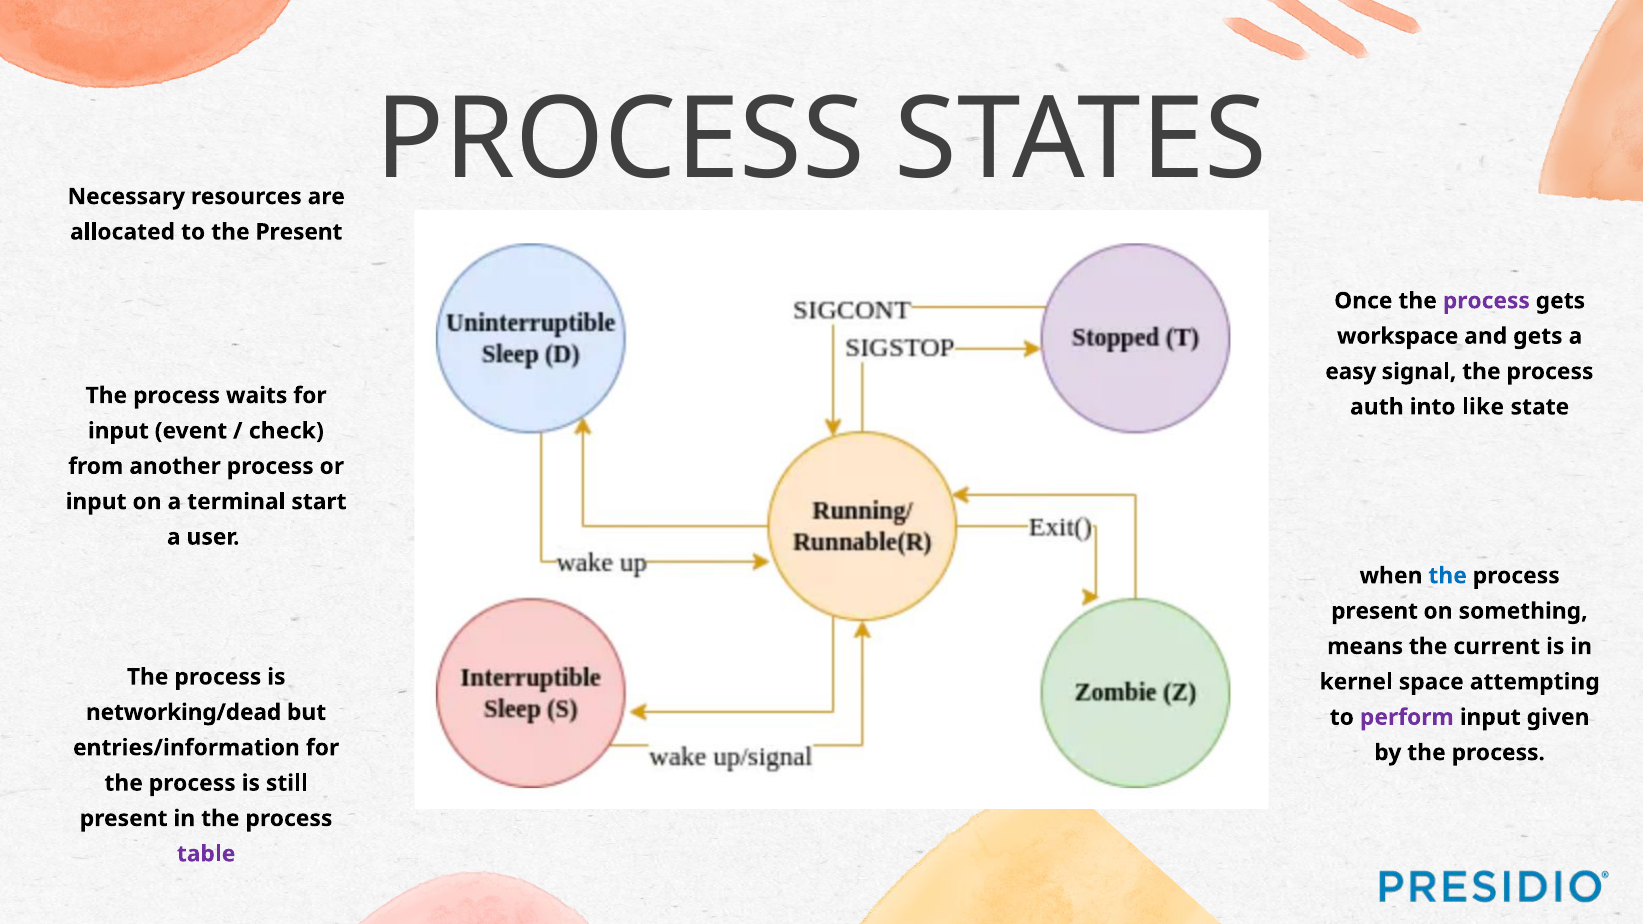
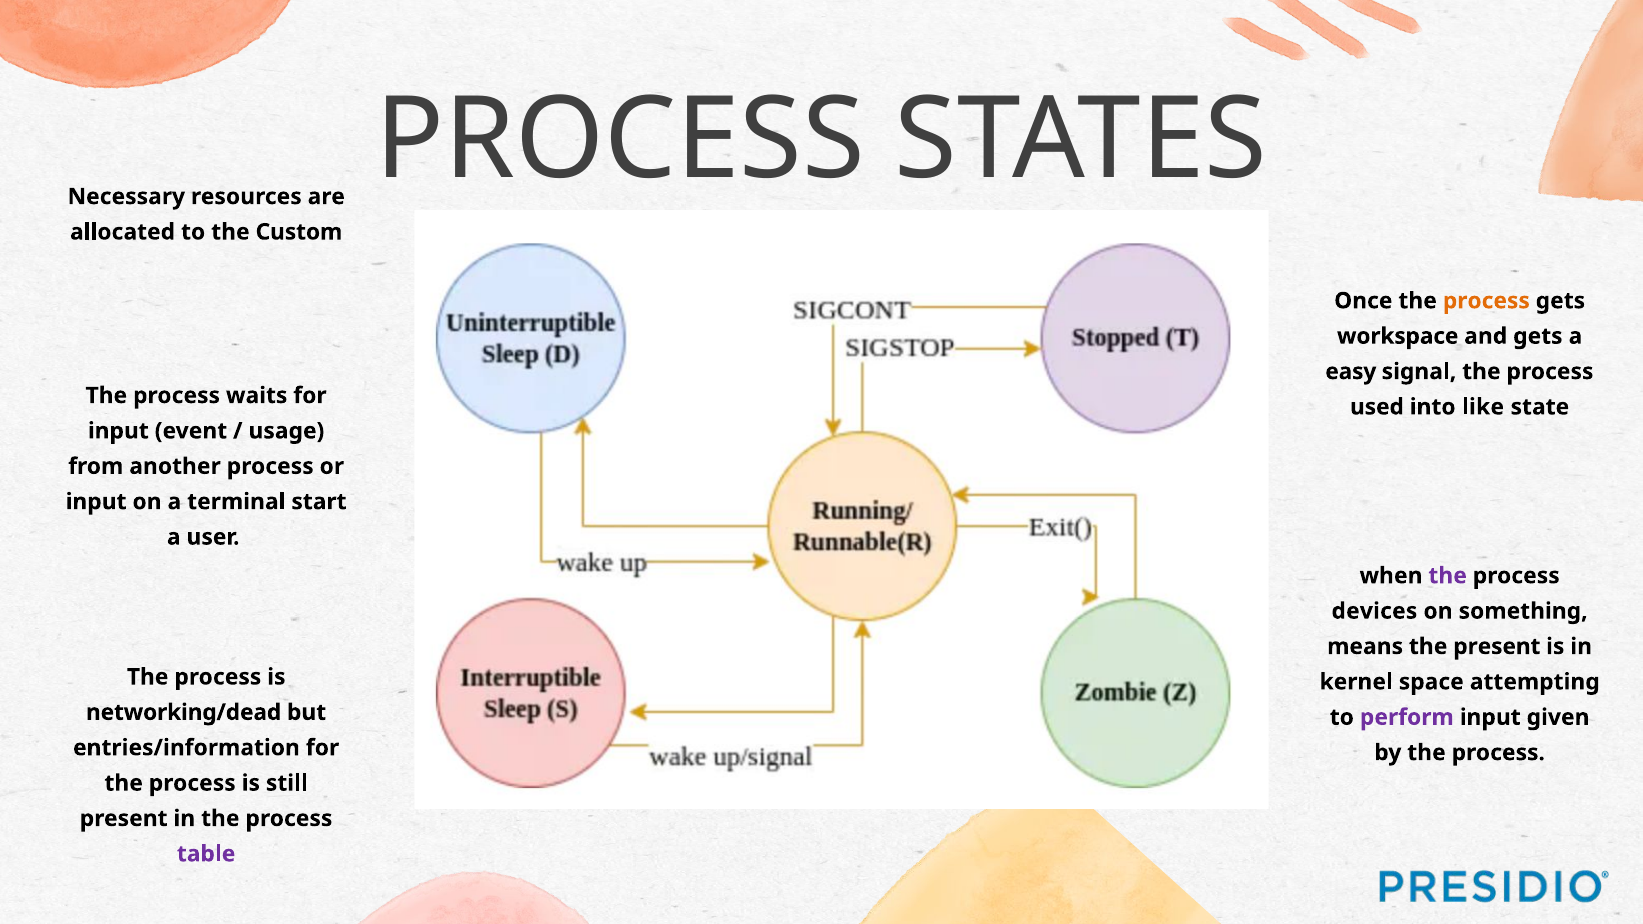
the Present: Present -> Custom (299, 232)
process colour: purple -> orange (1486, 301)
auth: auth -> used (1377, 407)
check: check -> usage (286, 431)
the colour: blue -> purple (1448, 576)
present: present -> devices (1374, 611)
the current: current -> present (1497, 647)
